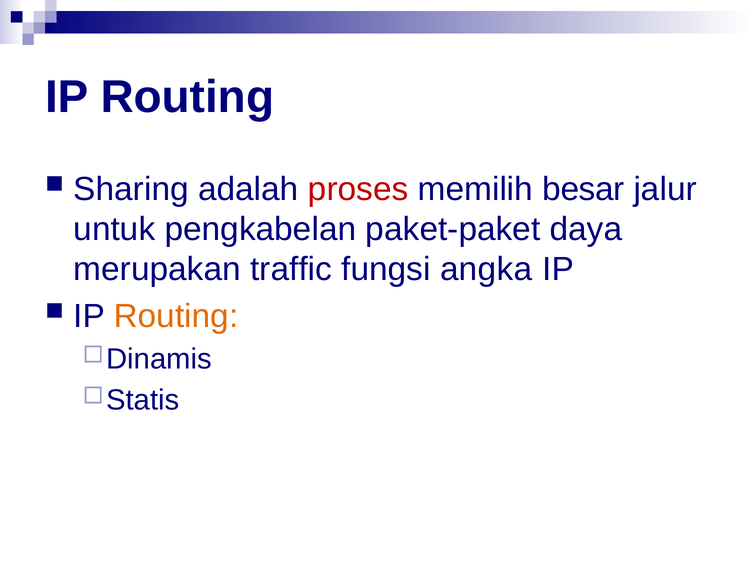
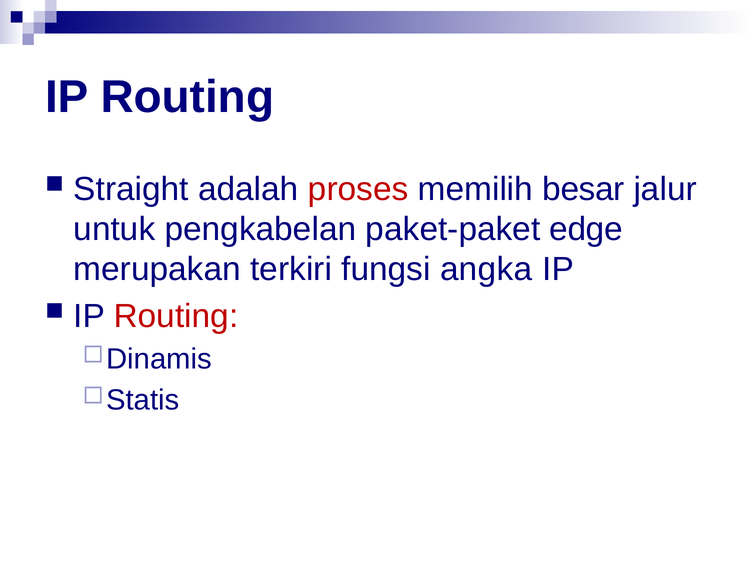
Sharing: Sharing -> Straight (131, 189)
daya: daya -> edge (586, 229)
traffic: traffic -> terkiri (291, 270)
Routing colour: orange -> red (176, 317)
